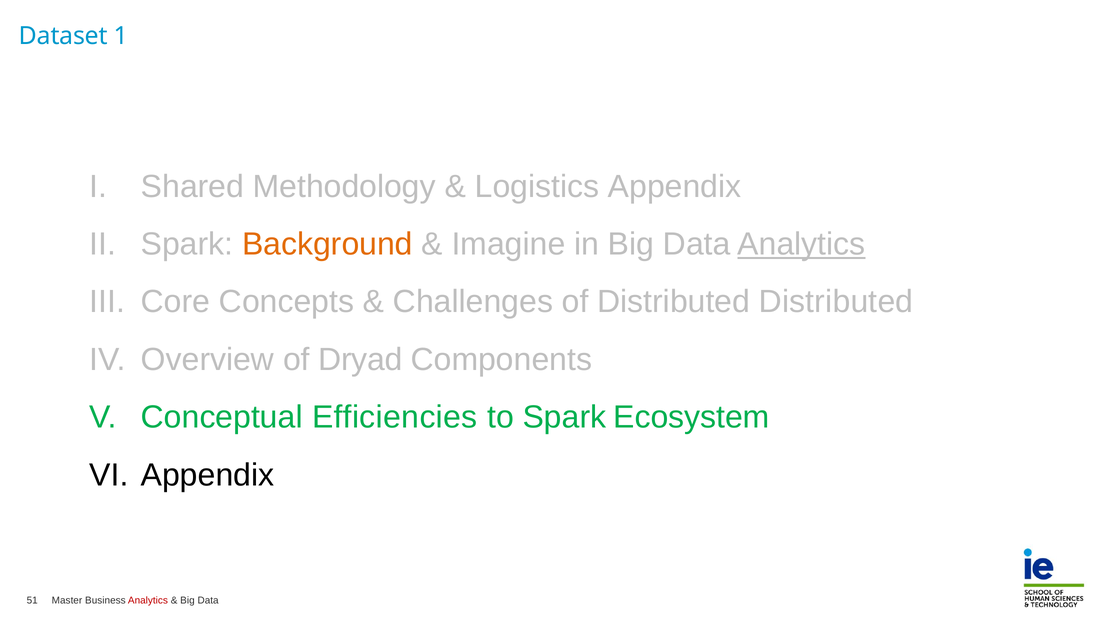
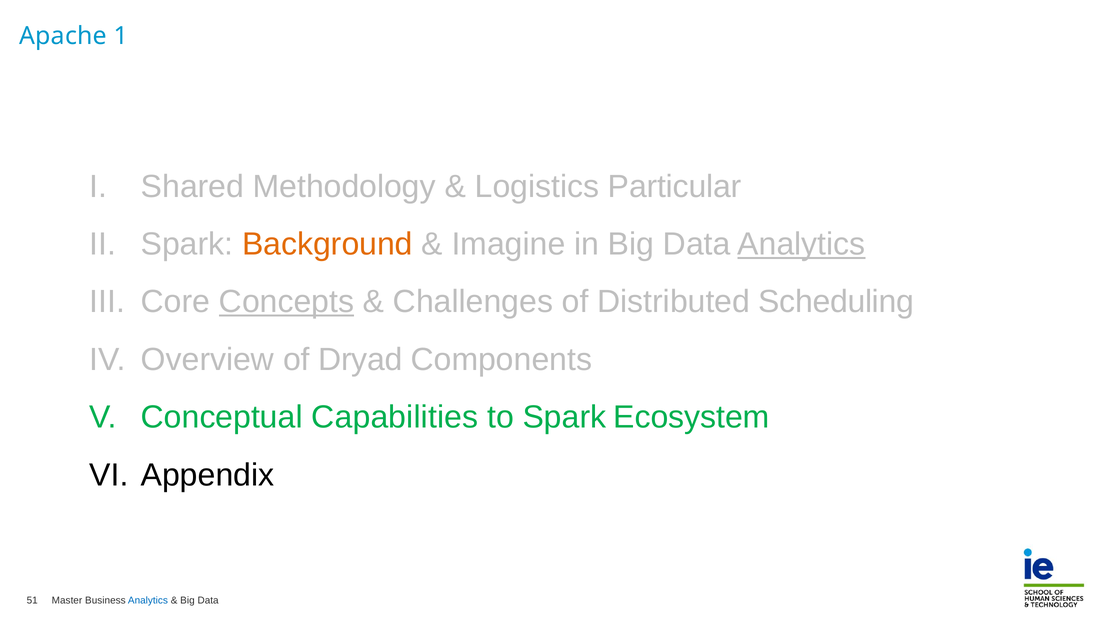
Dataset: Dataset -> Apache (63, 36)
Logistics Appendix: Appendix -> Particular (675, 186)
Concepts underline: none -> present (287, 302)
Distributed Distributed: Distributed -> Scheduling (836, 302)
Efficiencies: Efficiencies -> Capabilities (395, 417)
Analytics colour: red -> blue (148, 600)
